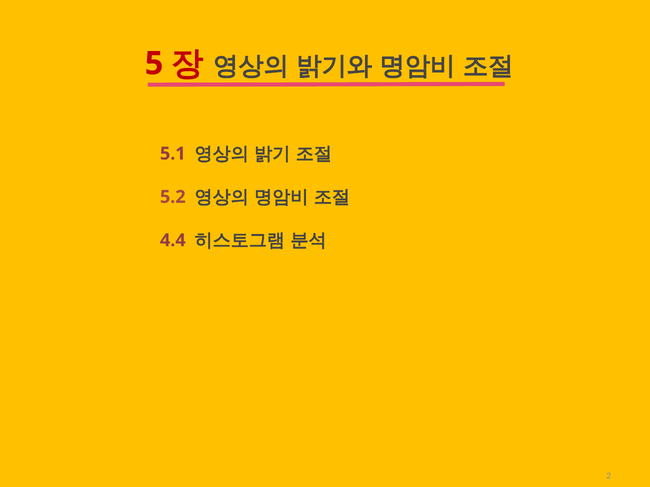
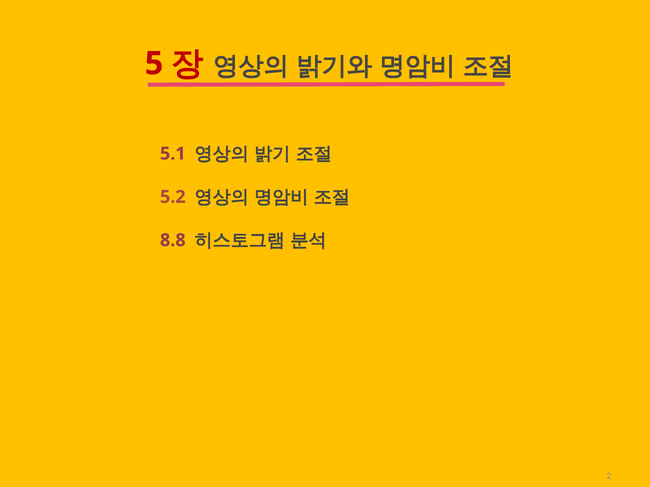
4.4: 4.4 -> 8.8 (173, 240)
